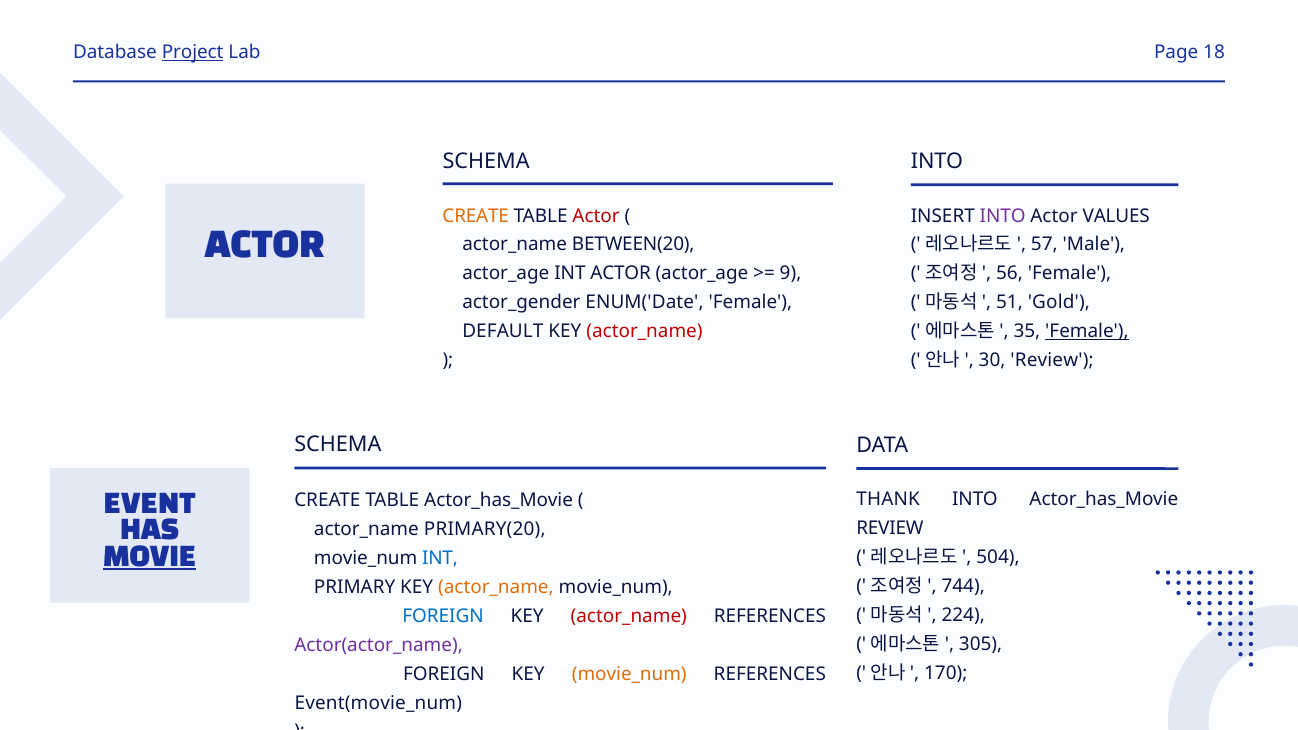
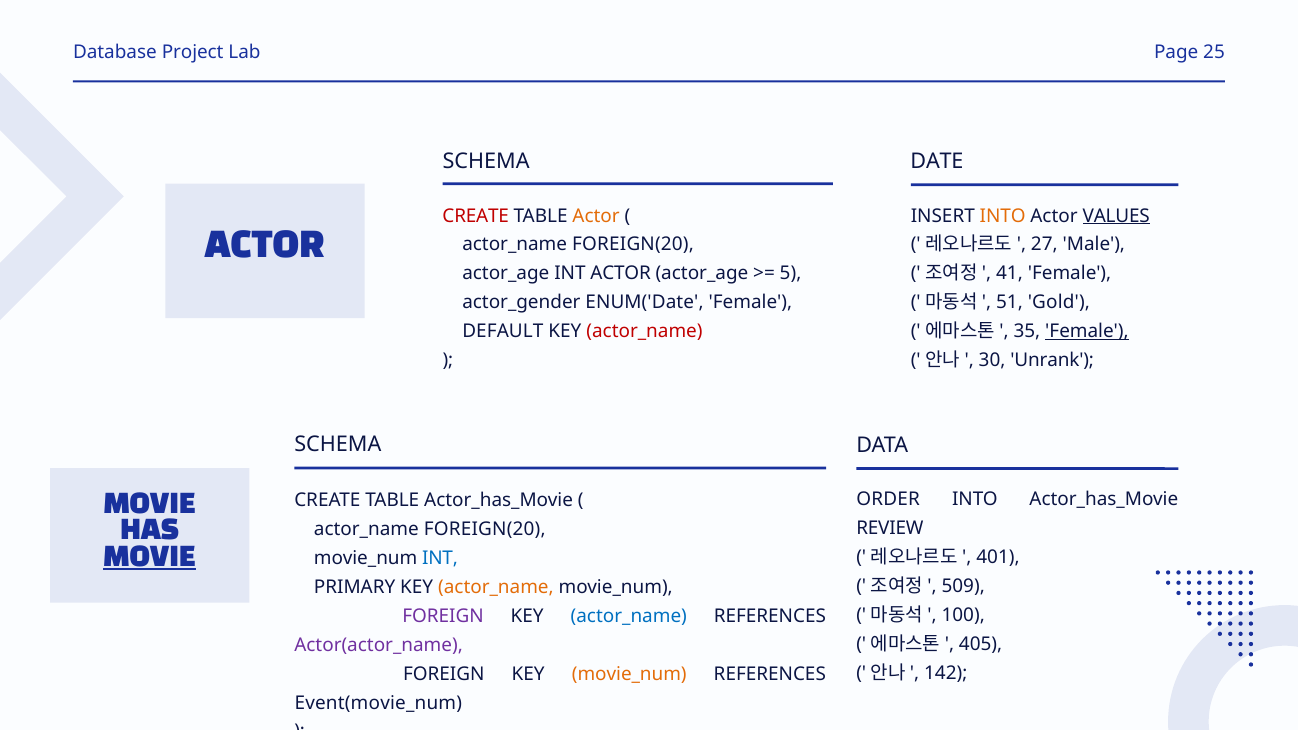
Project underline: present -> none (193, 53)
18: 18 -> 25 (1214, 53)
INTO: INTO -> DATE (937, 161)
CREATE colour: orange -> red (476, 216)
Actor colour: red -> orange (596, 216)
INTO colour: purple -> orange (1003, 216)
VALUES underline: none -> present (1116, 216)
BETWEEN(20: BETWEEN(20 -> FOREIGN(20 (633, 245)
57: 57 -> 27 (1044, 245)
9: 9 -> 5 (791, 274)
56: 56 -> 41 (1010, 274)
30 Review: Review -> Unrank (1052, 361)
EVENT: EVENT -> MOVIE (150, 505)
THANK: THANK -> ORDER (888, 500)
PRIMARY(20: PRIMARY(20 -> FOREIGN(20 (485, 529)
504: 504 -> 401 (998, 558)
744: 744 -> 509 (963, 587)
224: 224 -> 100 (963, 616)
FOREIGN colour: blue -> purple (443, 616)
actor_name colour: red -> blue (629, 616)
305: 305 -> 405 (981, 645)
170: 170 -> 142 (946, 673)
